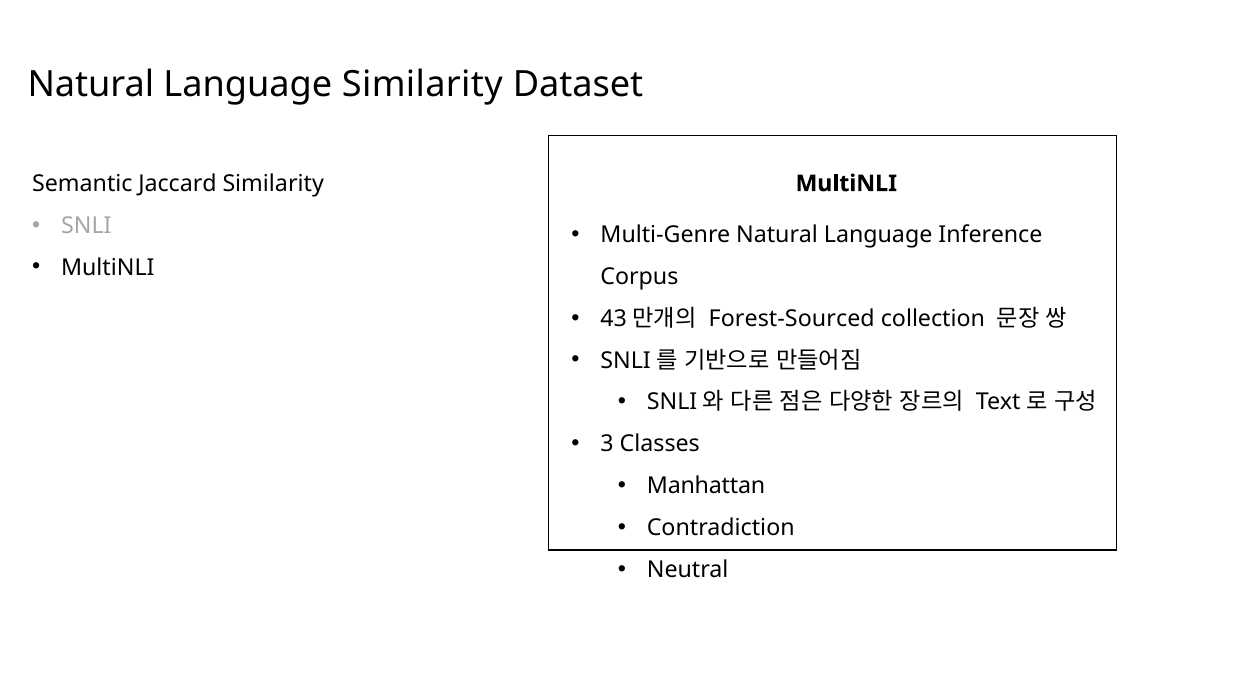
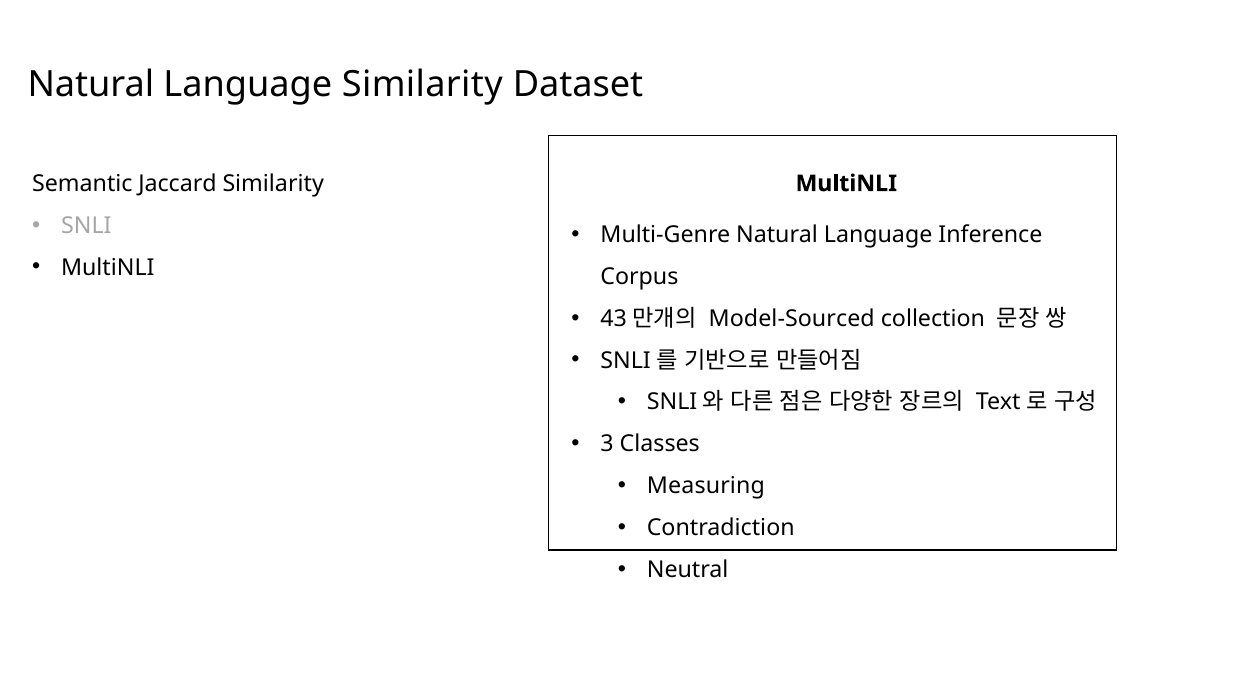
Forest-Sourced: Forest-Sourced -> Model-Sourced (792, 319)
Manhattan: Manhattan -> Measuring (706, 486)
